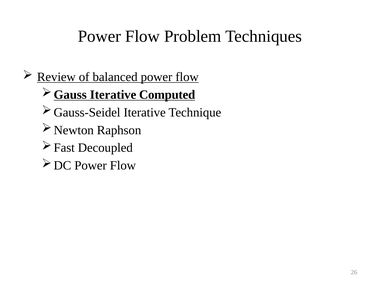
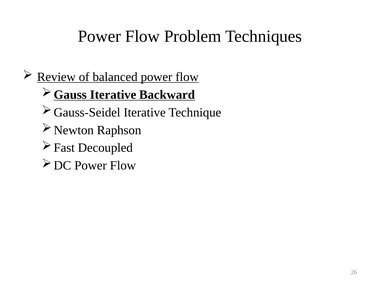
Computed: Computed -> Backward (167, 95)
